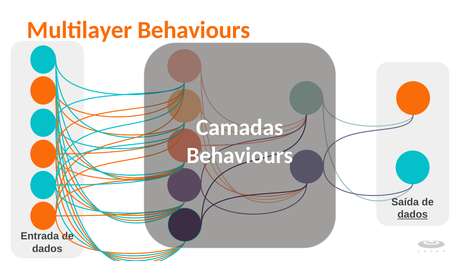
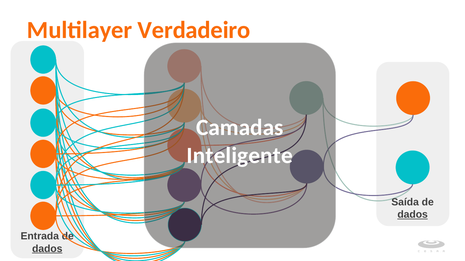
Multilayer Behaviours: Behaviours -> Verdadeiro (194, 30)
Behaviours: Behaviours -> Inteligente (240, 156)
dados underline: none -> present (47, 249)
